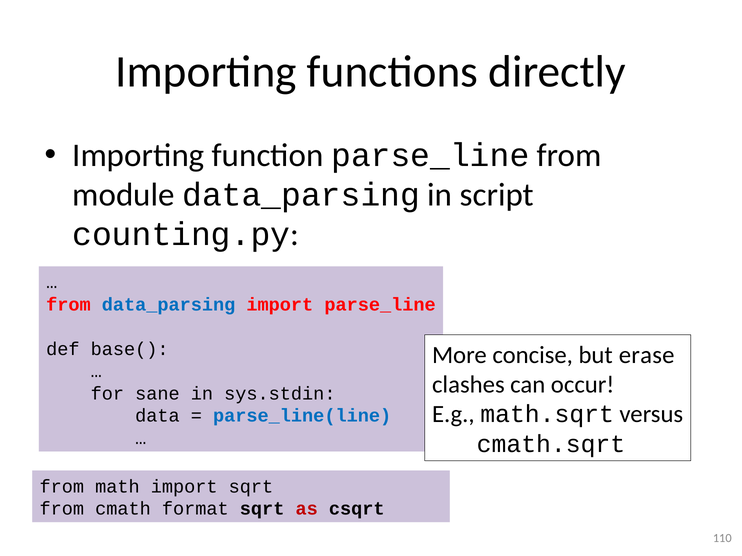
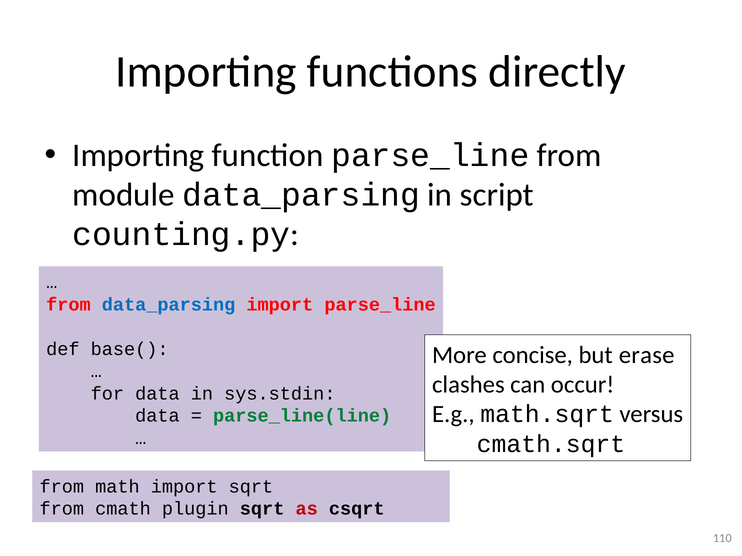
for sane: sane -> data (157, 394)
parse_line(line colour: blue -> green (302, 416)
format: format -> plugin (195, 509)
